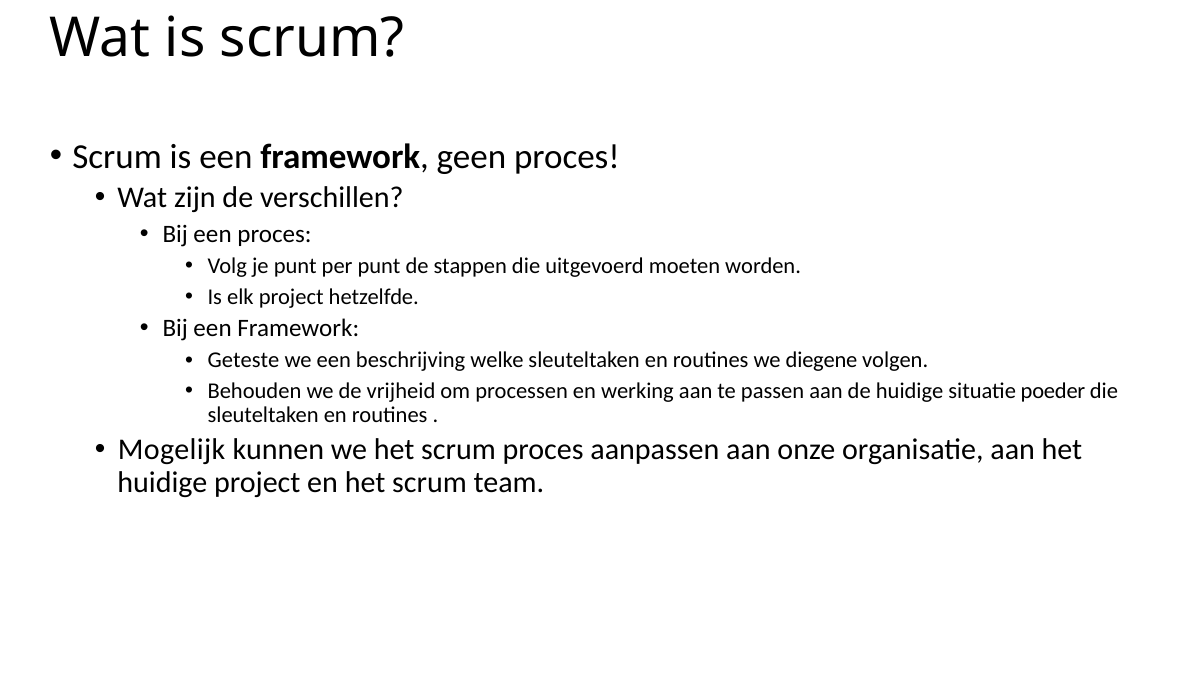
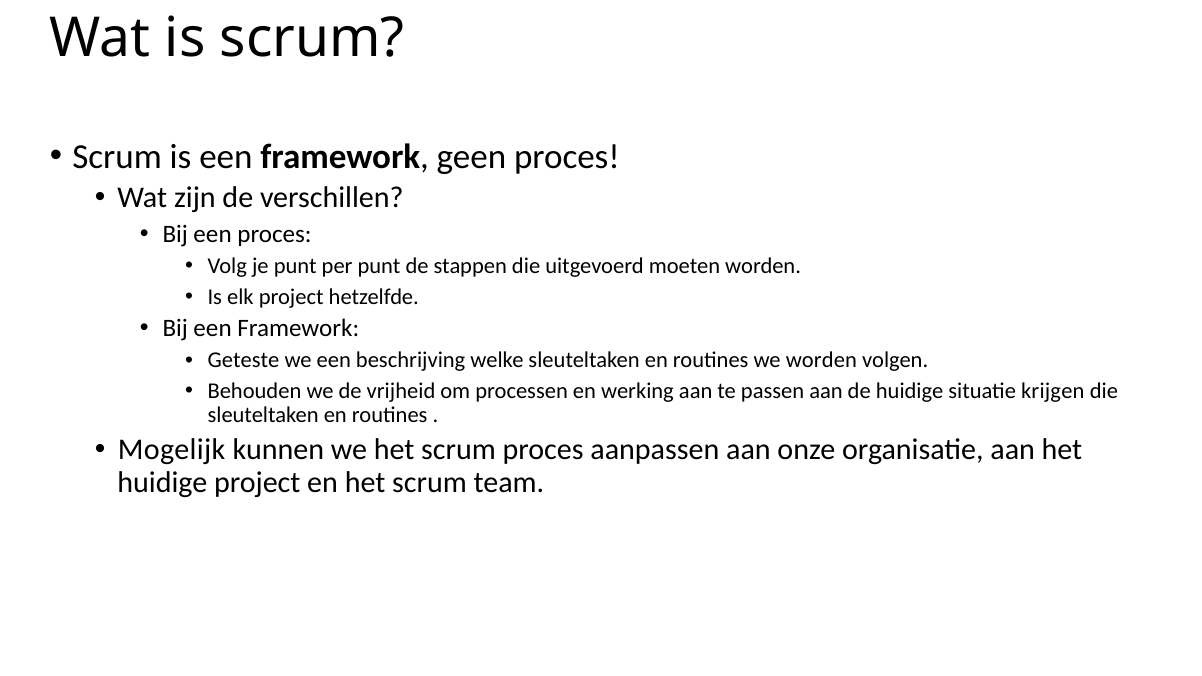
we diegene: diegene -> worden (821, 361)
poeder: poeder -> krijgen (1053, 391)
